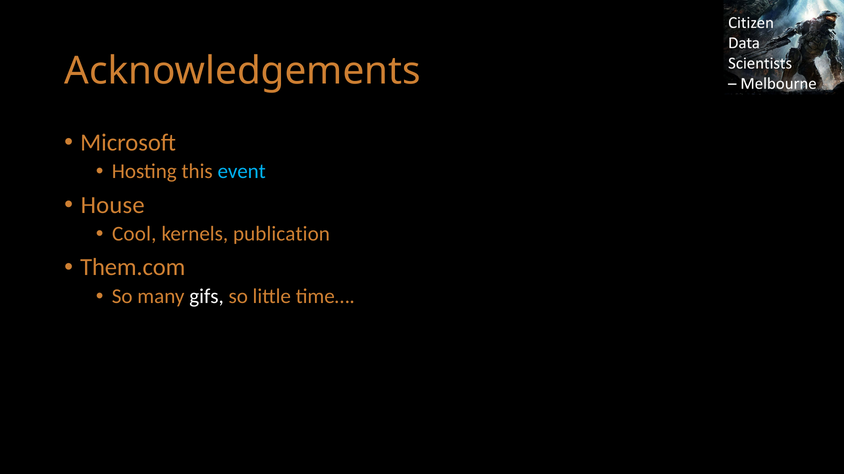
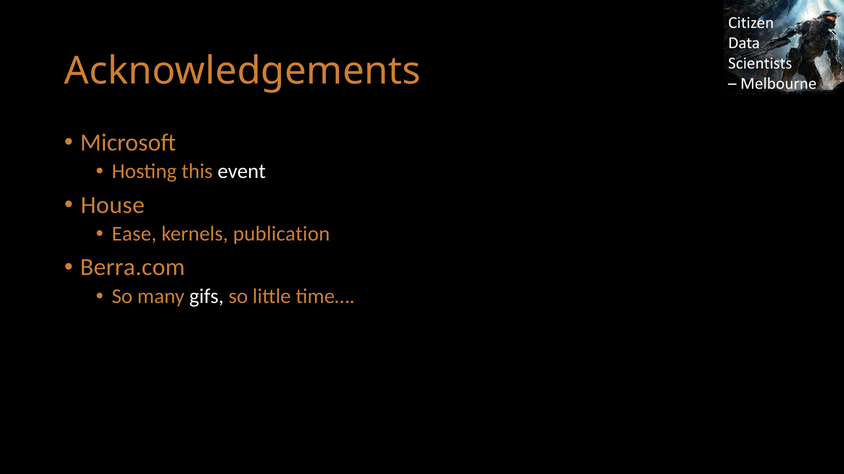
event colour: light blue -> white (242, 172)
Cool: Cool -> Ease (134, 234)
Them.com: Them.com -> Berra.com (133, 268)
